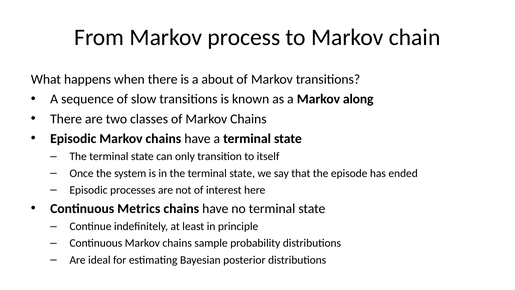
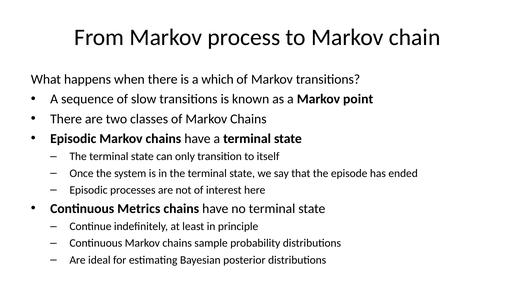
about: about -> which (218, 79)
along: along -> point (358, 99)
